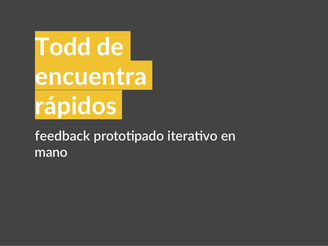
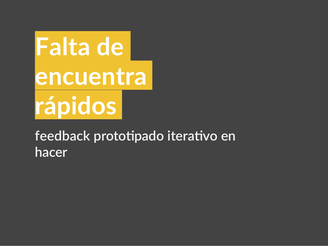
Todd: Todd -> Falta (63, 47)
mano: mano -> hacer (51, 153)
